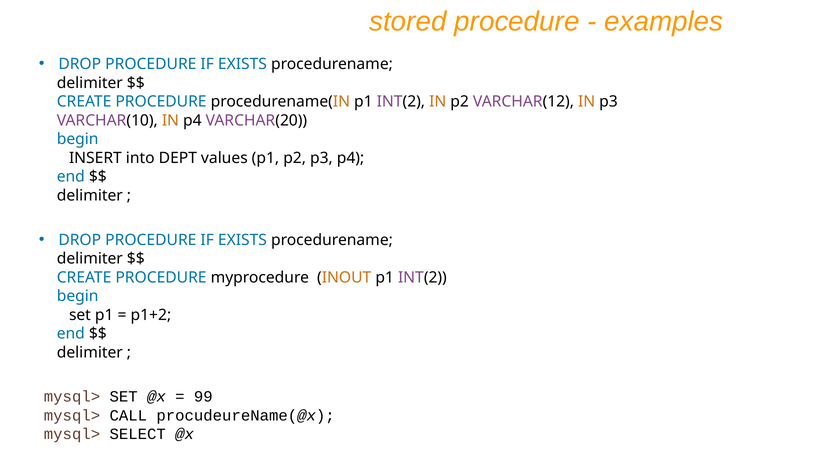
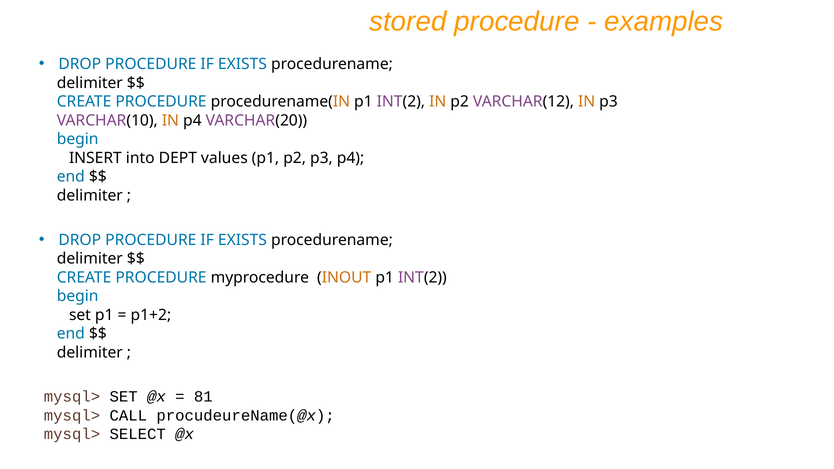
99: 99 -> 81 (203, 397)
